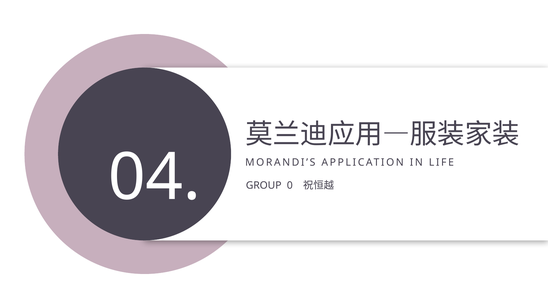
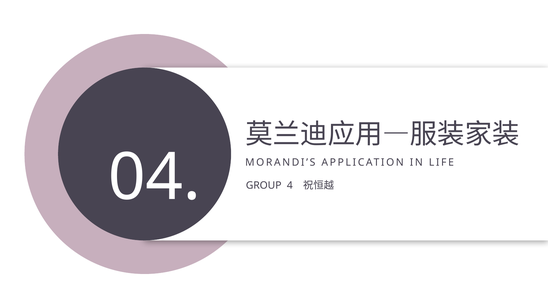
0: 0 -> 4 (290, 186)
